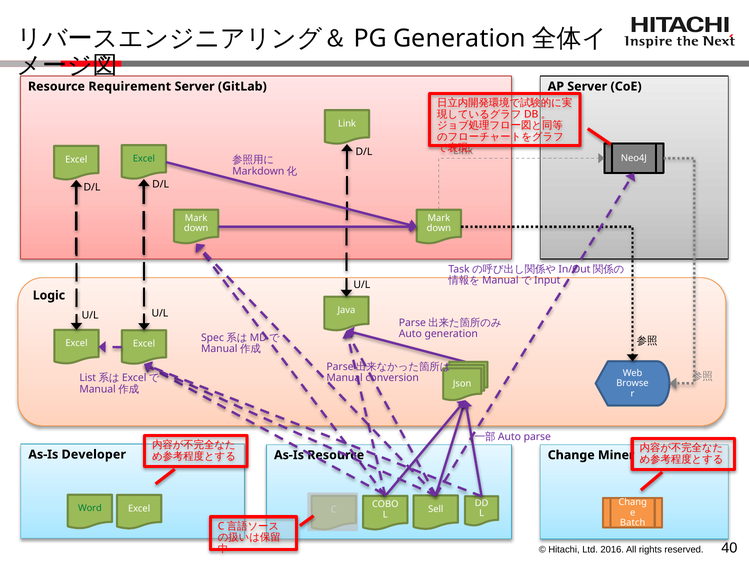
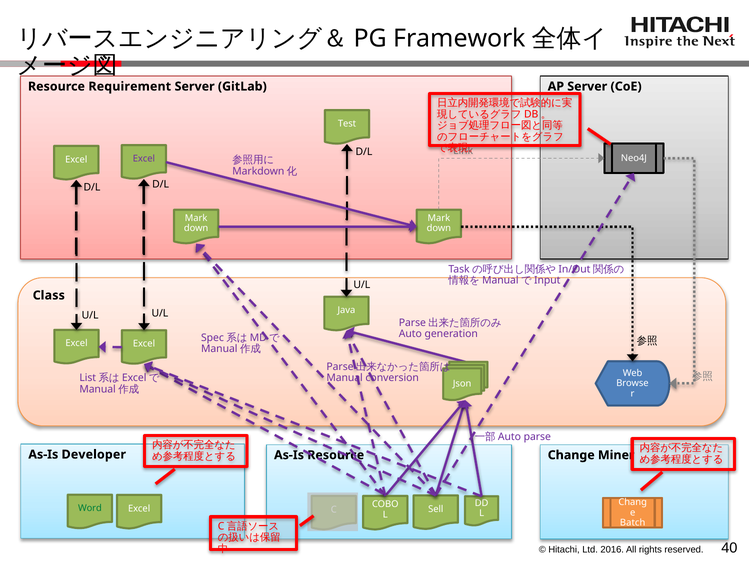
Generation: Generation -> Framework (459, 38)
Link: Link -> Test (347, 124)
Excel colour: green -> purple (144, 159)
Logic: Logic -> Class (49, 295)
